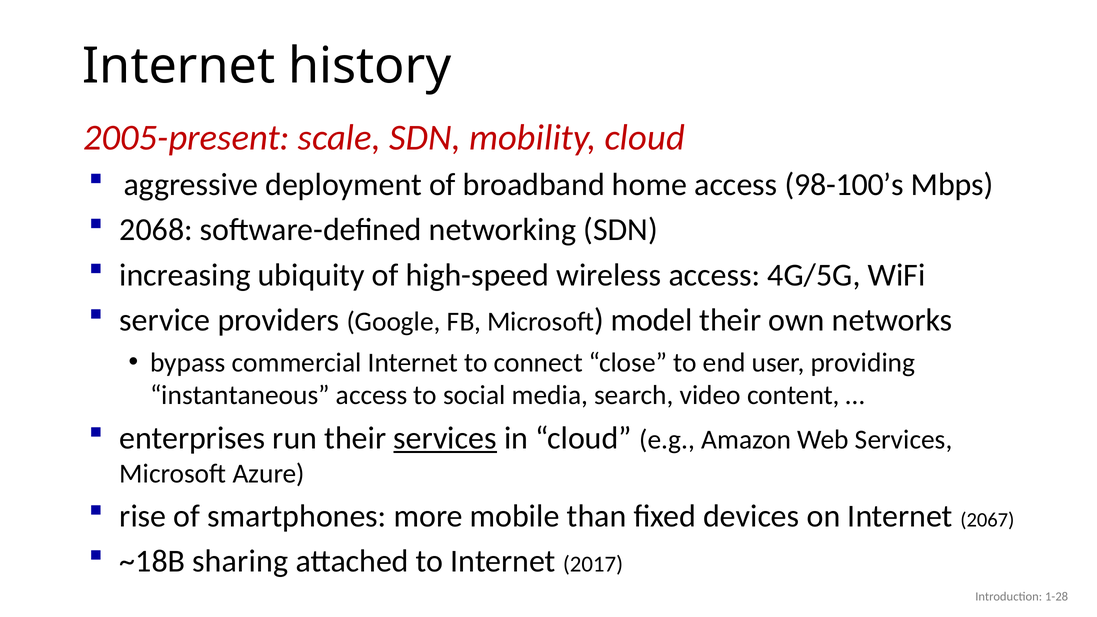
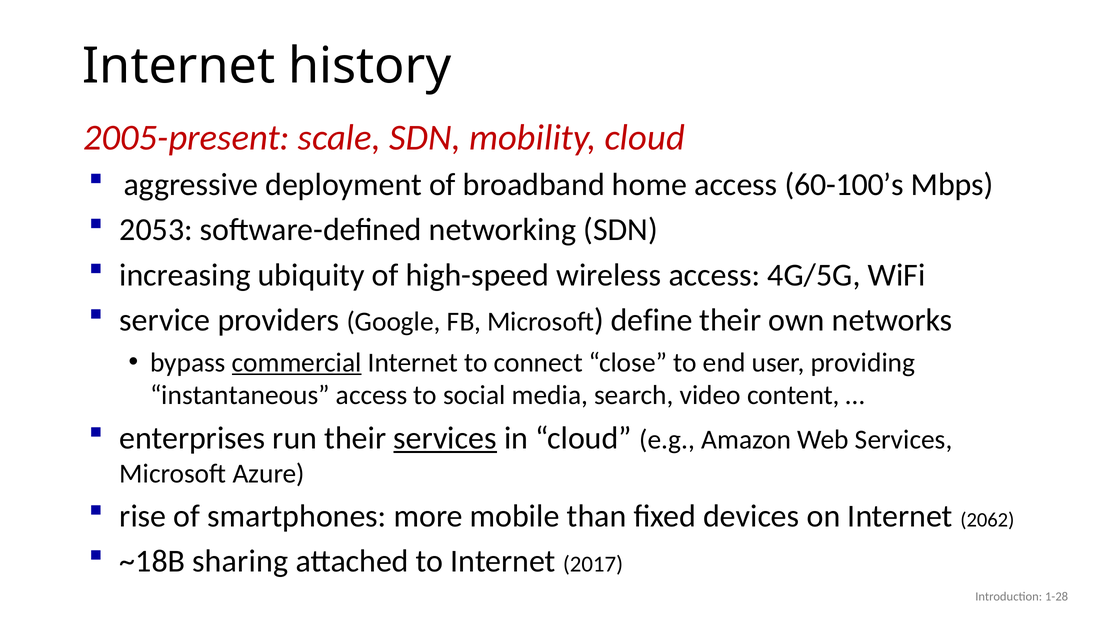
98-100’s: 98-100’s -> 60-100’s (844, 185)
2068: 2068 -> 2053 (156, 230)
model: model -> define (652, 320)
commercial underline: none -> present (297, 363)
2067: 2067 -> 2062 (987, 520)
